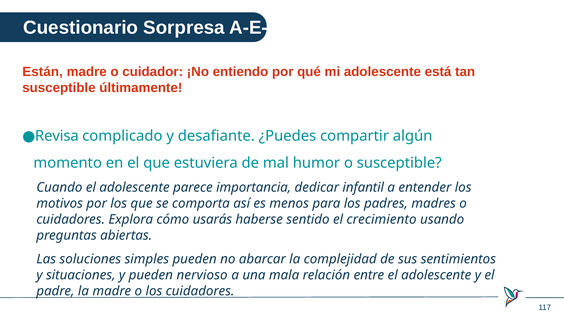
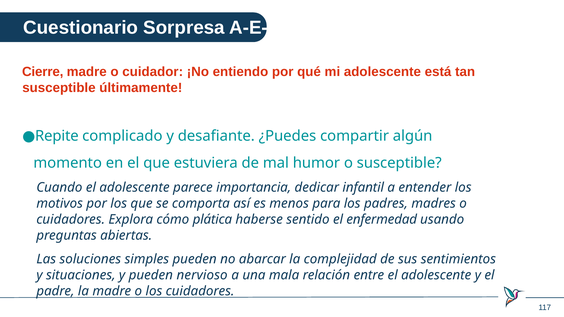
Están: Están -> Cierre (43, 72)
Revisa: Revisa -> Repite (57, 136)
usarás: usarás -> plática (212, 220)
crecimiento: crecimiento -> enfermedad (382, 220)
